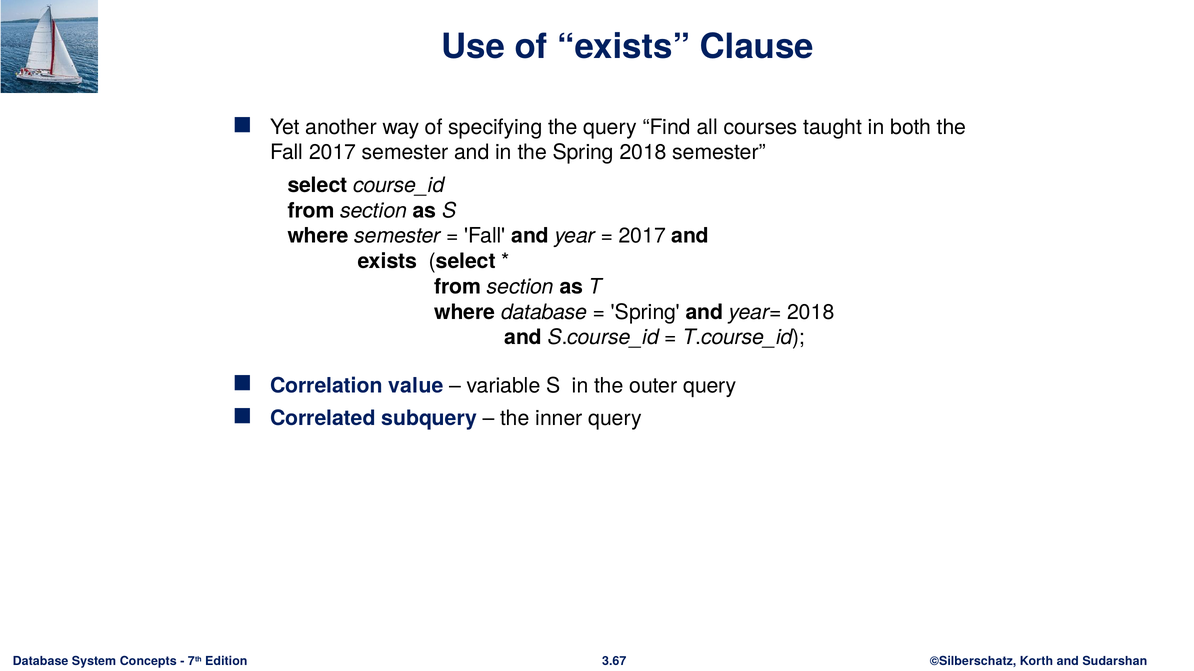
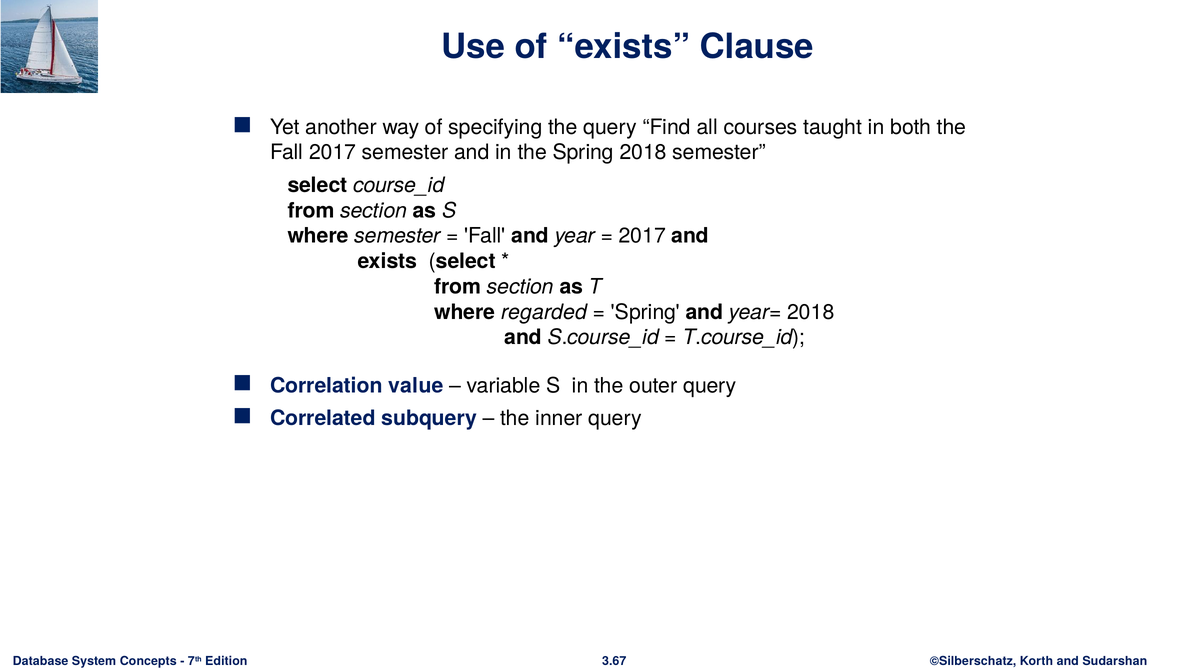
where database: database -> regarded (544, 312)
